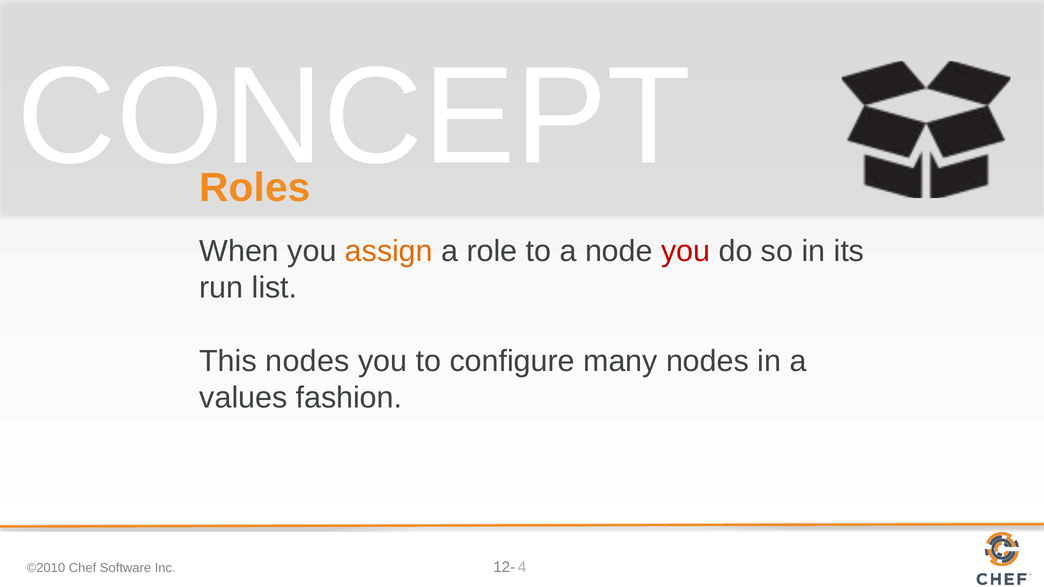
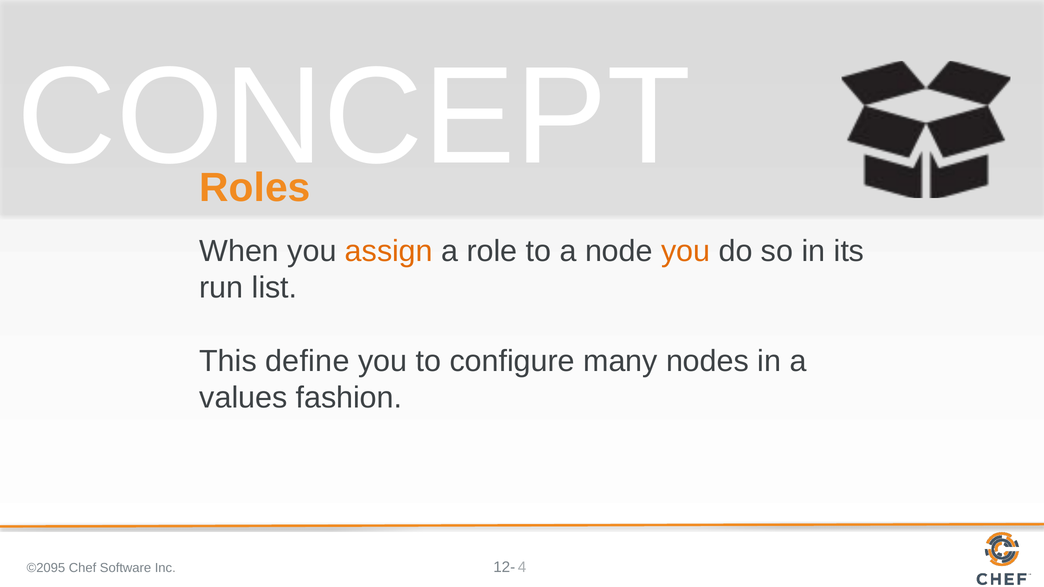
you colour: red -> orange (686, 251)
This nodes: nodes -> define (307, 361)
©2010: ©2010 -> ©2095 (46, 568)
